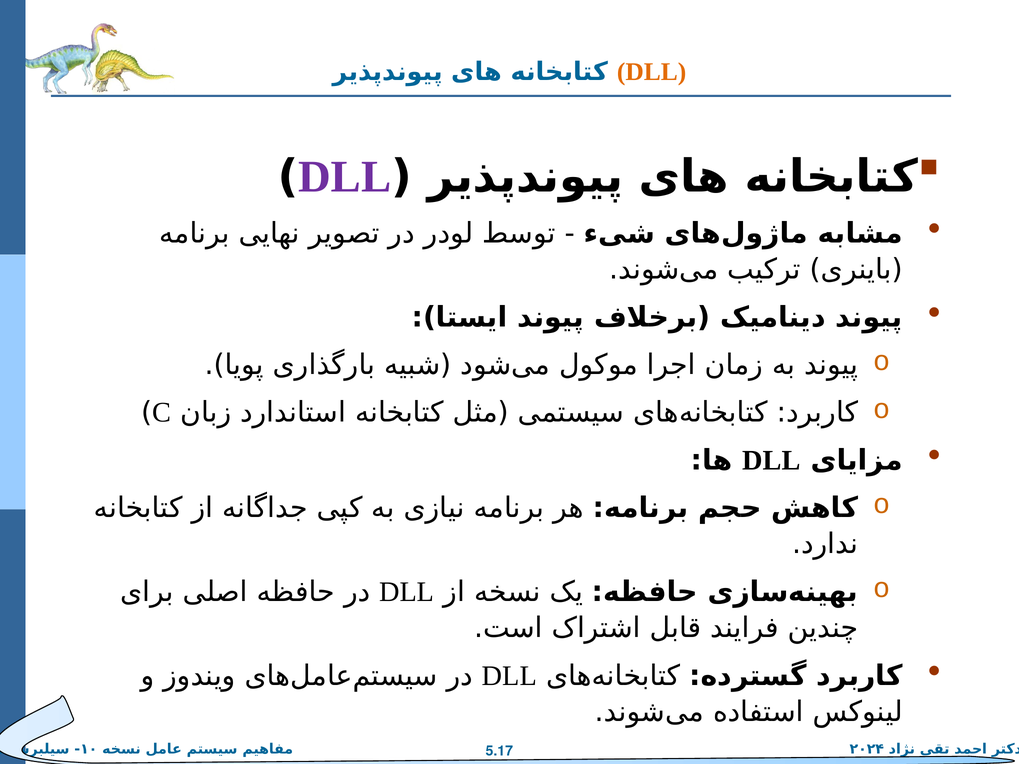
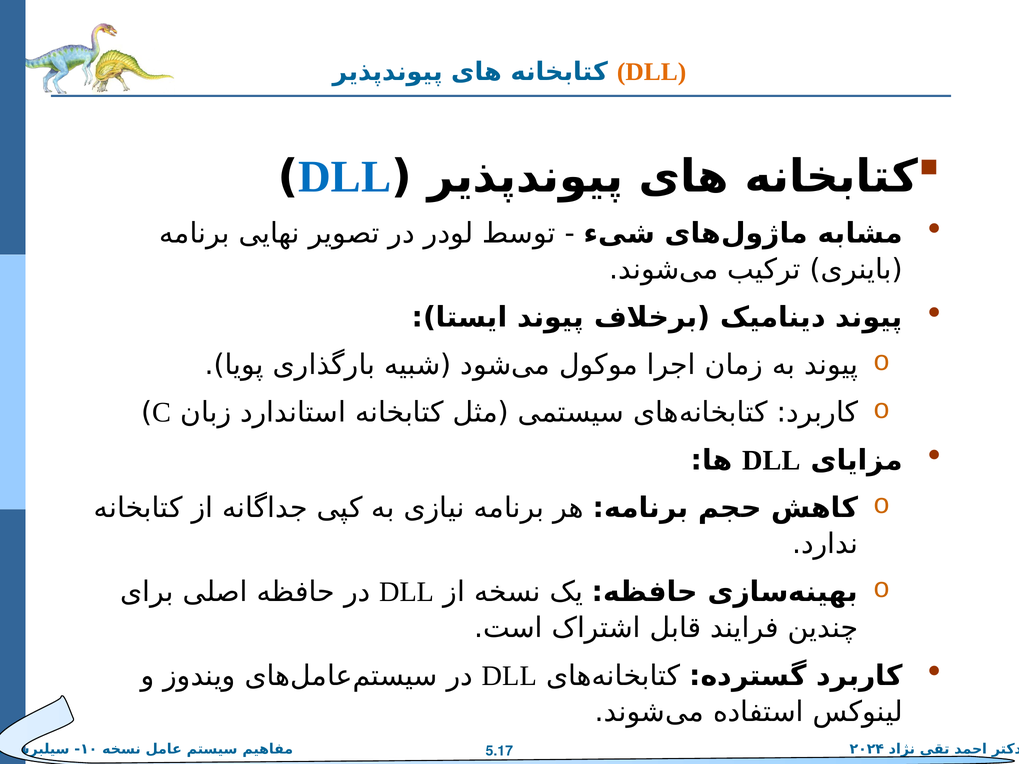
DLL colour: purple -> blue (345, 177)
